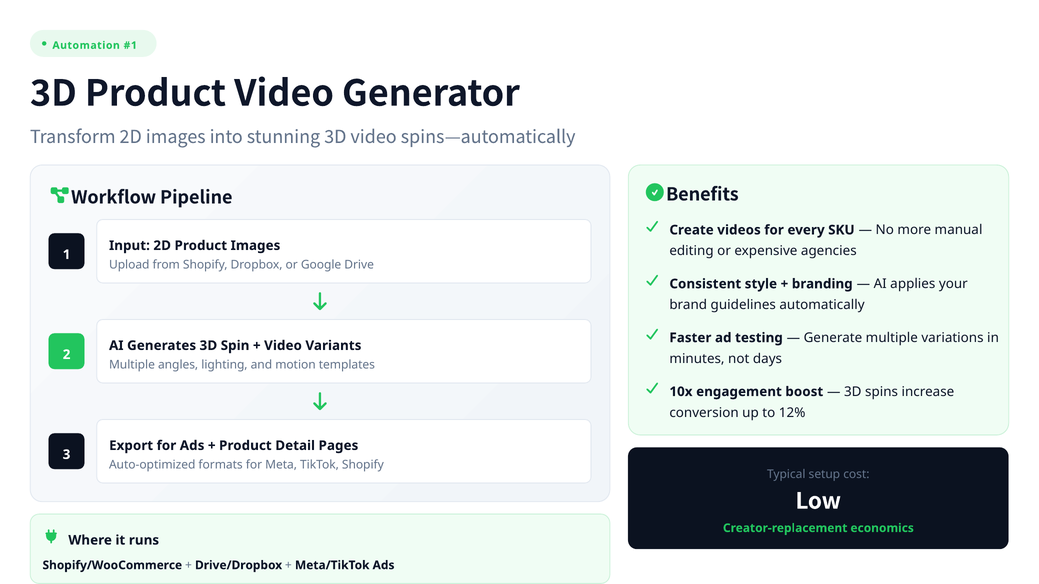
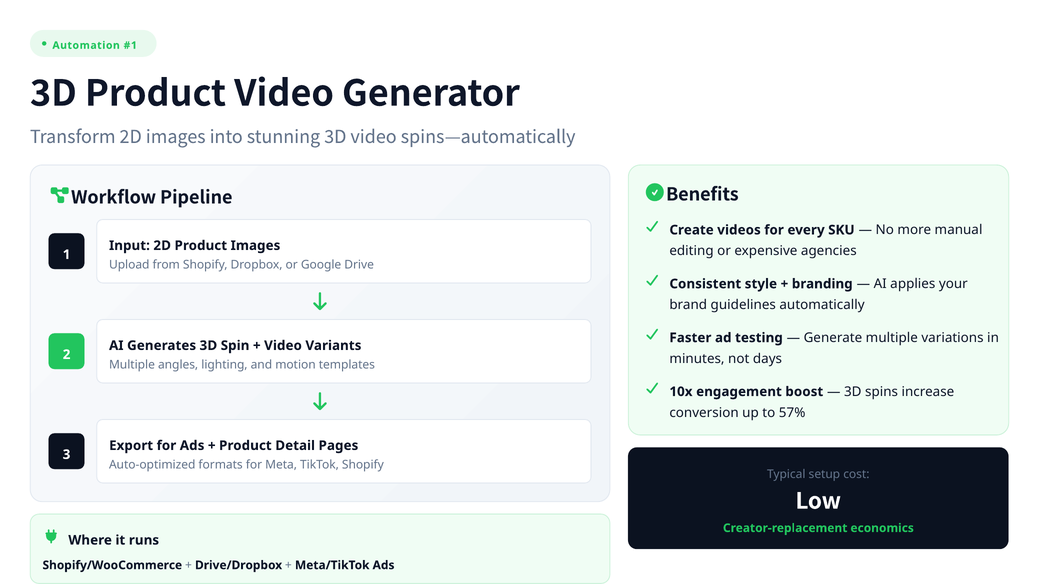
12%: 12% -> 57% (792, 413)
